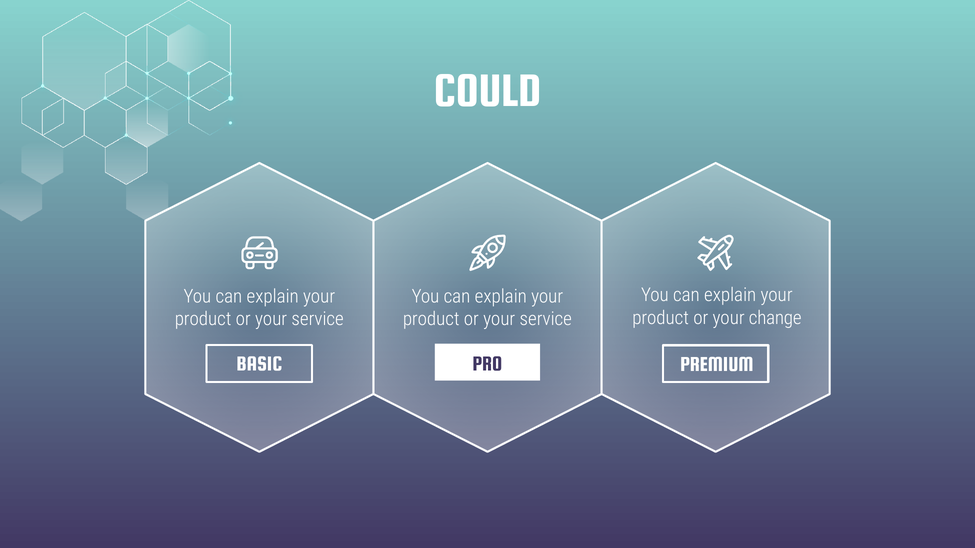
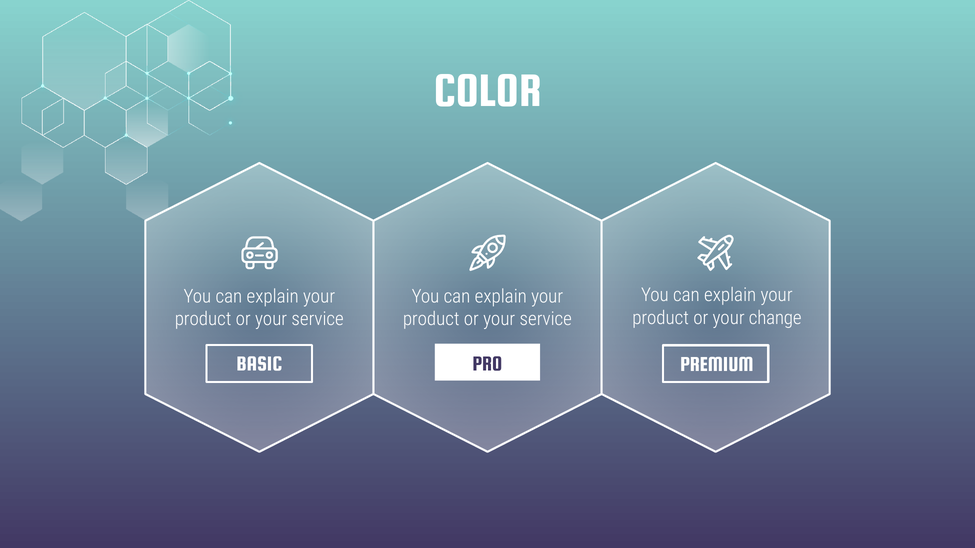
COULD: COULD -> COLOR (488, 90)
